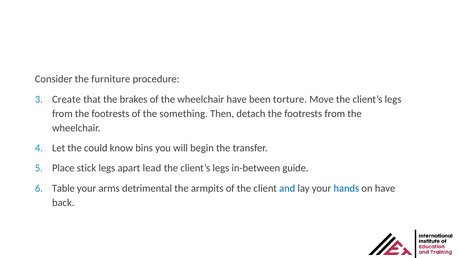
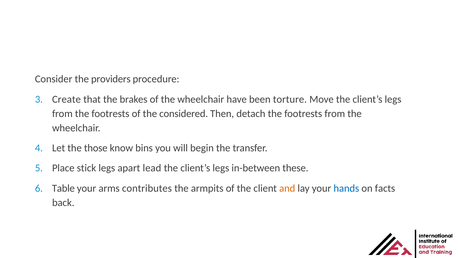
furniture: furniture -> providers (111, 79)
something: something -> considered (184, 113)
could: could -> those (96, 148)
guide: guide -> these (295, 168)
detrimental: detrimental -> contributes (147, 188)
and colour: blue -> orange (287, 188)
on have: have -> facts (385, 188)
